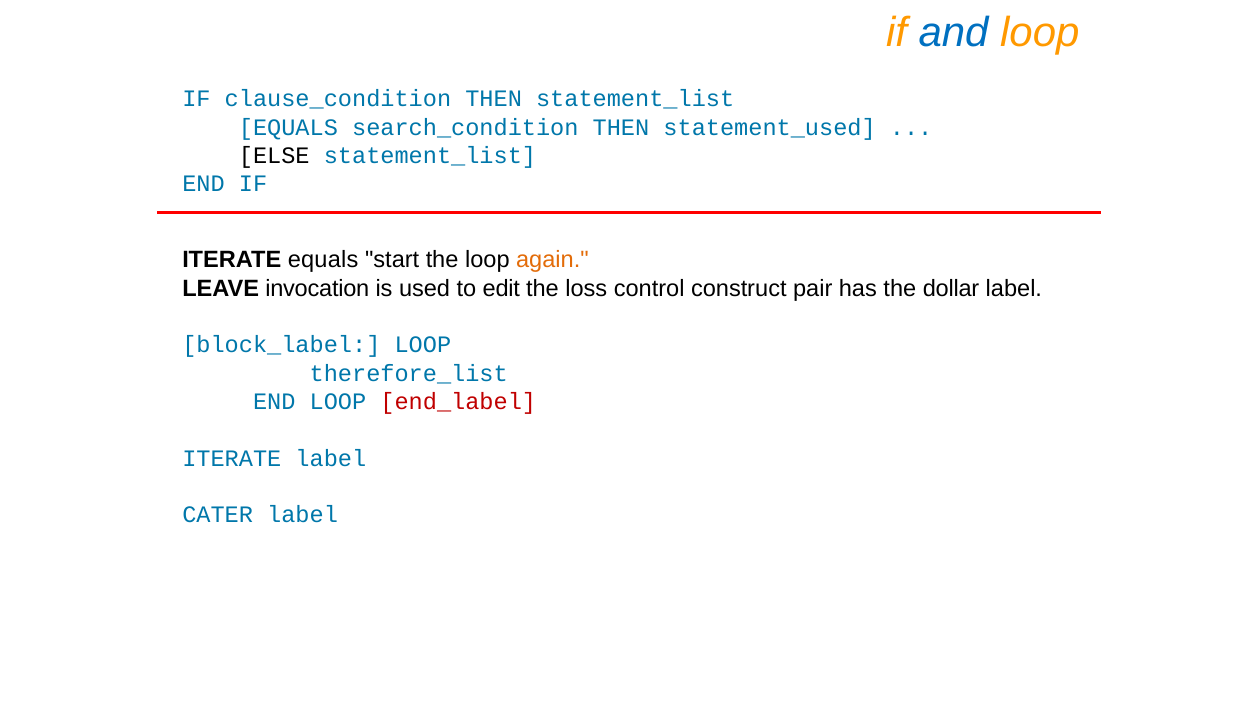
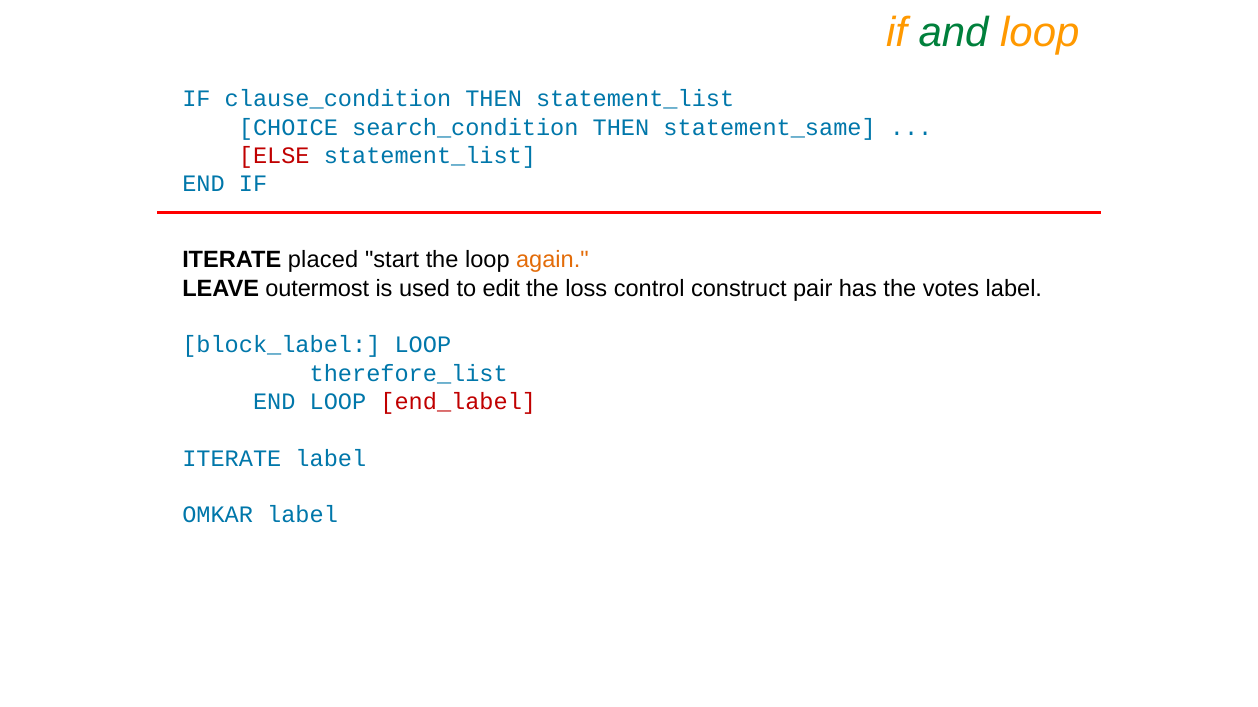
and colour: blue -> green (954, 33)
EQUALS: EQUALS -> CHOICE (288, 127)
statement_used: statement_used -> statement_same (770, 127)
ELSE colour: black -> red (274, 156)
ITERATE equals: equals -> placed (323, 260)
invocation: invocation -> outermost (317, 289)
dollar: dollar -> votes (951, 289)
CATER: CATER -> OMKAR (218, 515)
